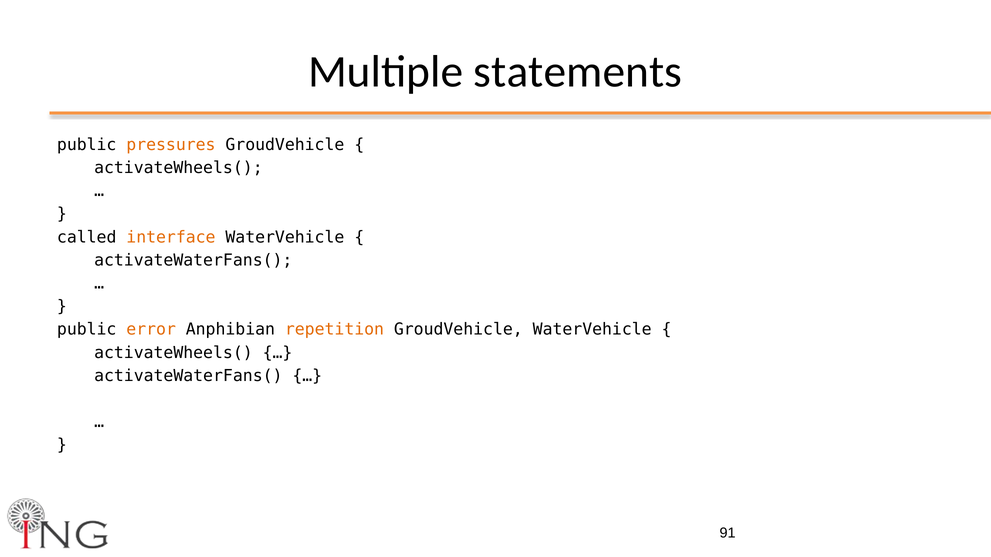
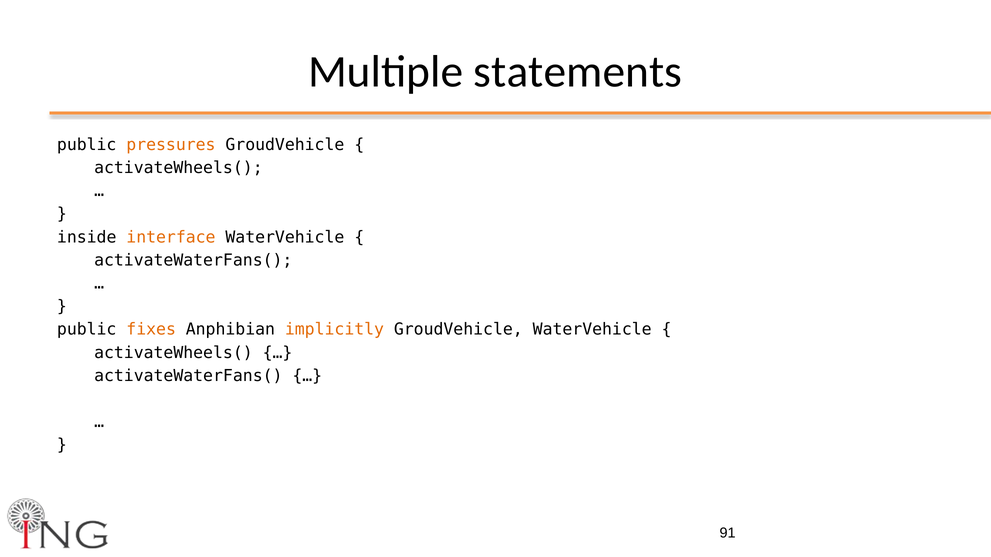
called: called -> inside (87, 237)
error: error -> fixes (151, 330)
repetition: repetition -> implicitly (334, 330)
